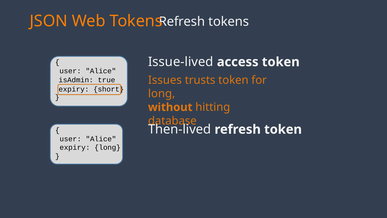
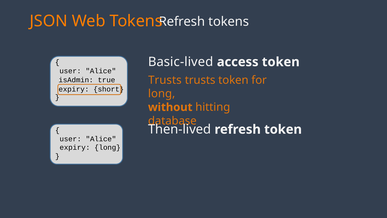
Issue-lived: Issue-lived -> Basic-lived (181, 62)
Issues: Issues -> Trusts (165, 80)
